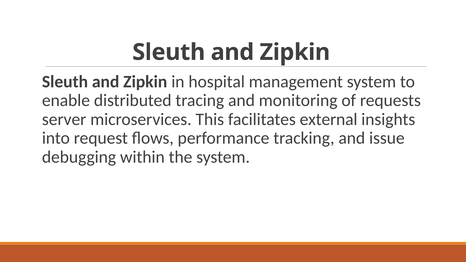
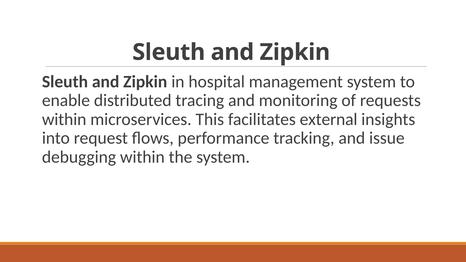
server: server -> within (64, 119)
